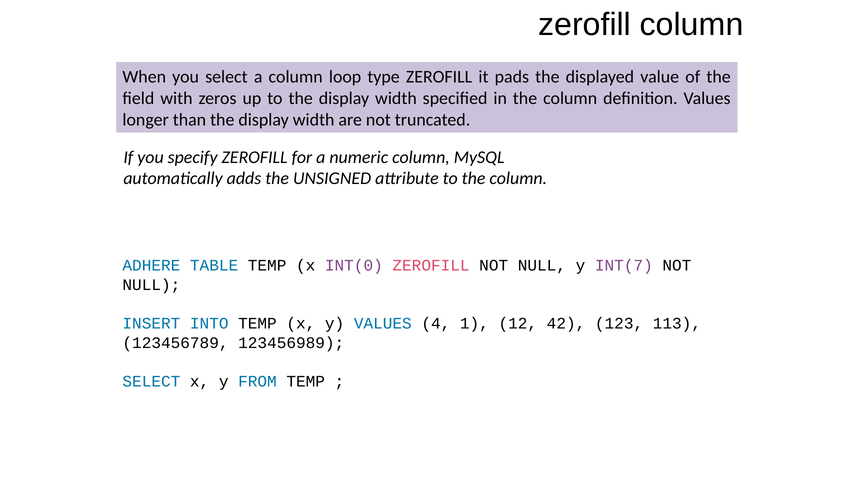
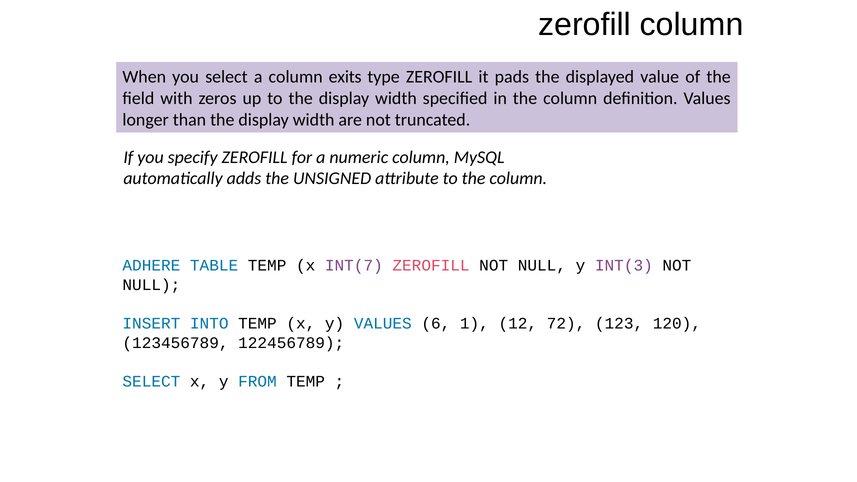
loop: loop -> exits (345, 77)
INT(0: INT(0 -> INT(7 (354, 266)
INT(7: INT(7 -> INT(3 (624, 266)
4: 4 -> 6 (436, 324)
42: 42 -> 72 (566, 324)
113: 113 -> 120 (677, 324)
123456989: 123456989 -> 122456789 (291, 343)
